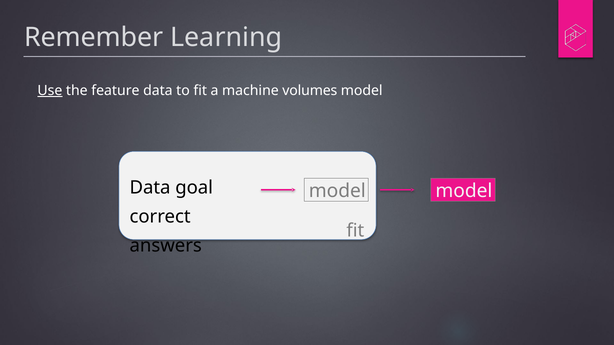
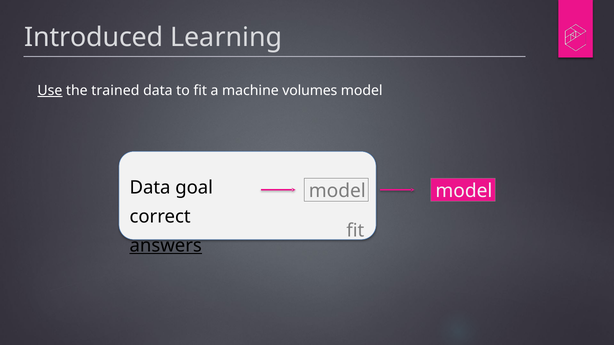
Remember: Remember -> Introduced (94, 37)
feature: feature -> trained (115, 91)
answers underline: none -> present (166, 246)
